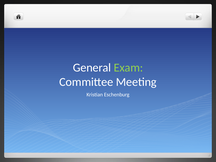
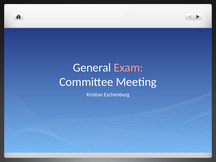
Exam colour: light green -> pink (128, 68)
